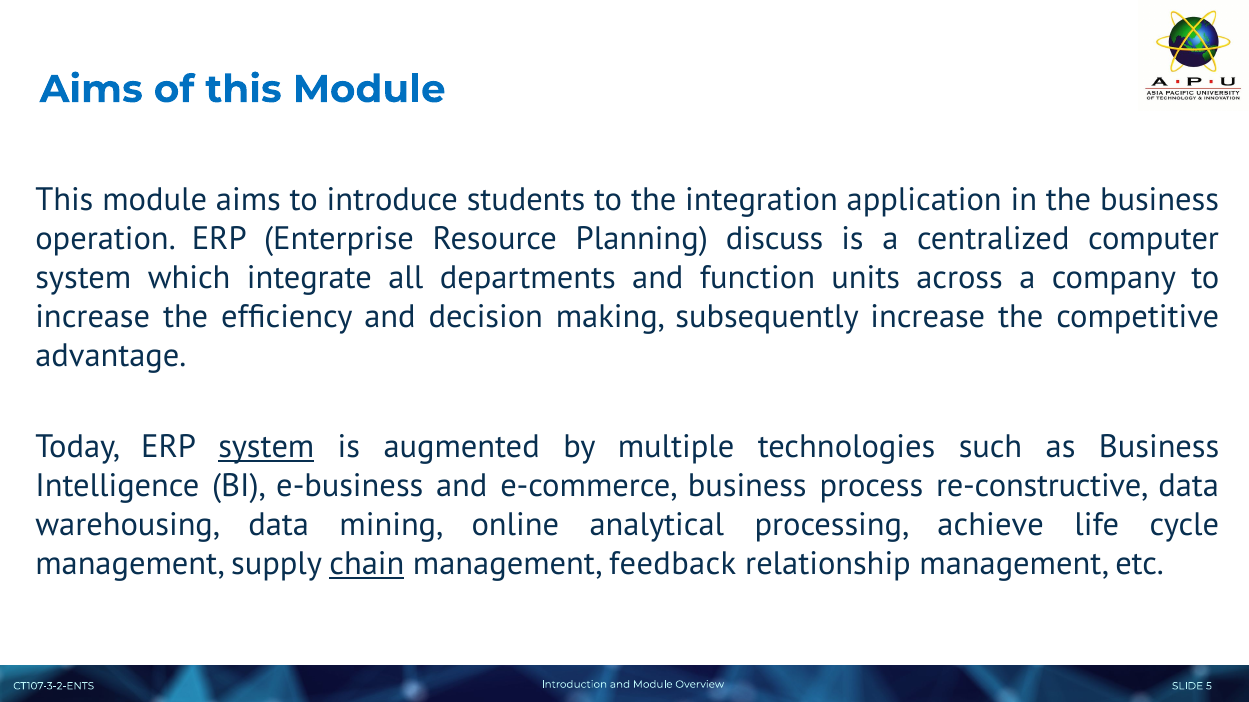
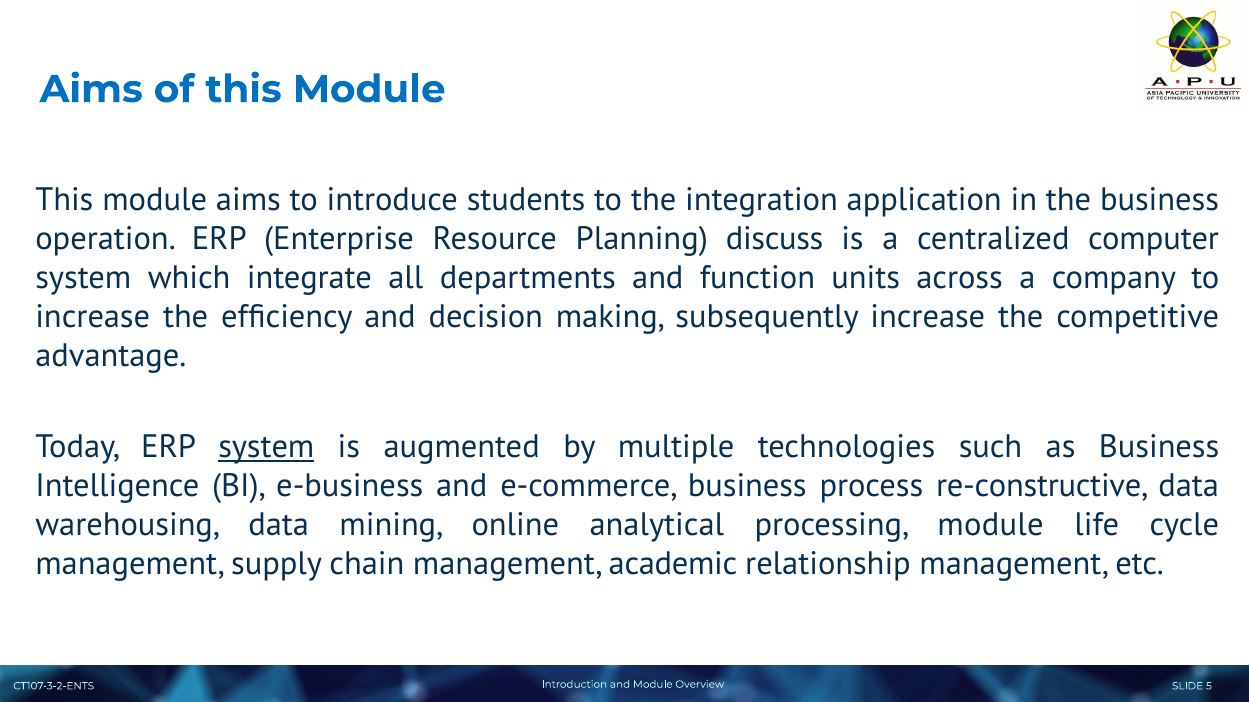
processing achieve: achieve -> module (991, 525)
chain underline: present -> none (367, 564)
feedback: feedback -> academic (673, 564)
